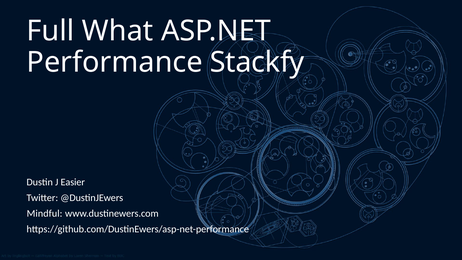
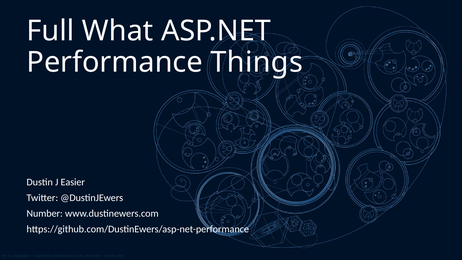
Stackfy: Stackfy -> Things (257, 62)
Mindful: Mindful -> Number (45, 213)
